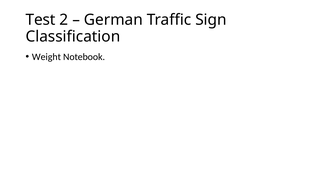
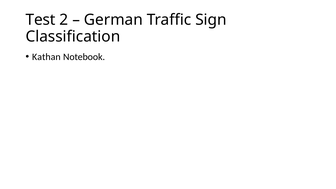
Weight: Weight -> Kathan (46, 57)
